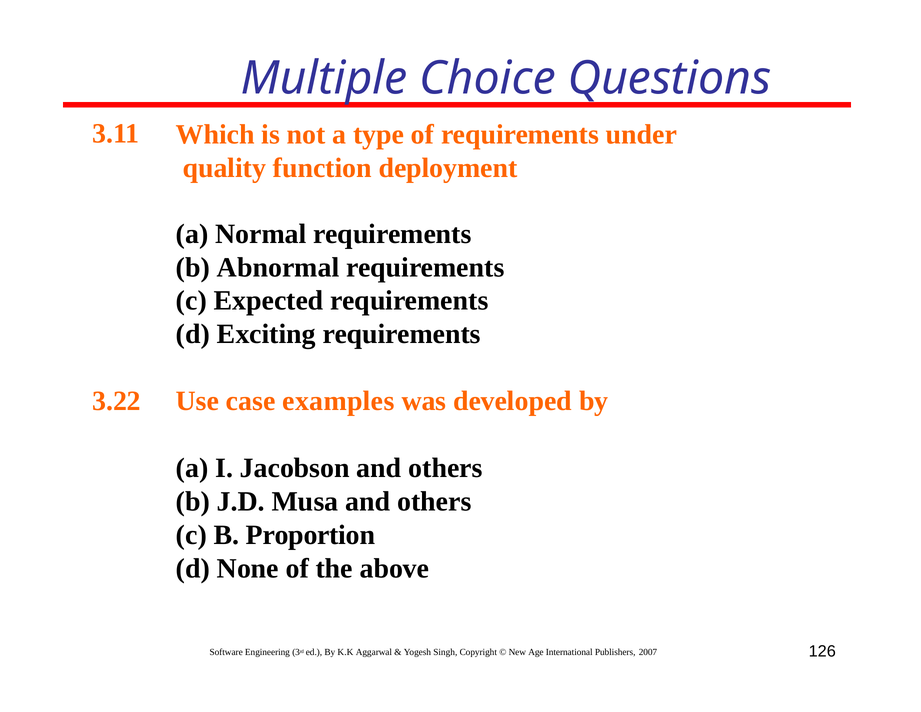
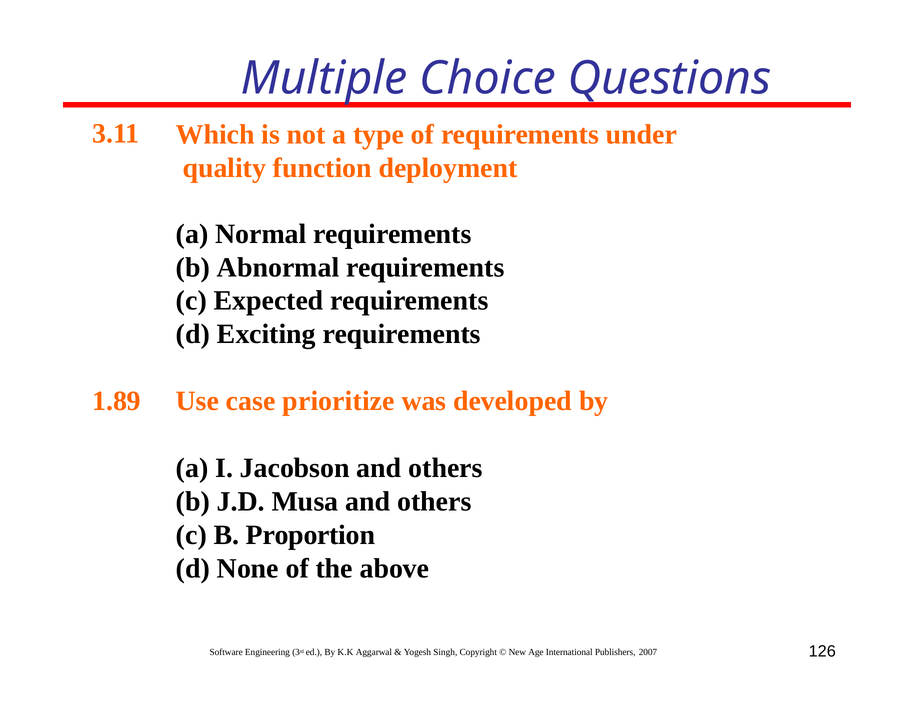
3.22: 3.22 -> 1.89 (116, 401)
examples: examples -> prioritize (339, 401)
